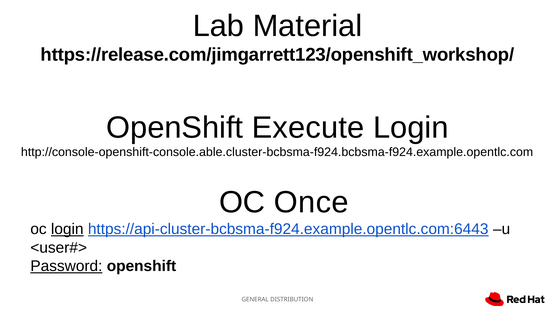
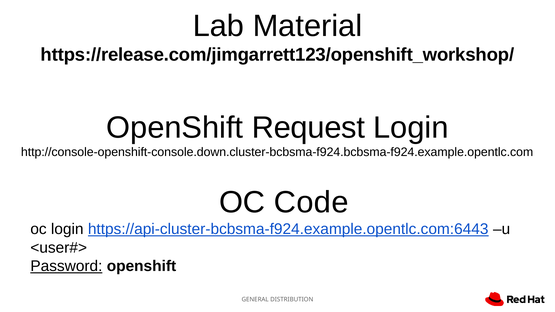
Execute: Execute -> Request (308, 128)
http://console-openshift-console.able.cluster-bcbsma-f924.bcbsma-f924.example.opentlc.com: http://console-openshift-console.able.cluster-bcbsma-f924.bcbsma-f924.example.opentlc.com -> http://console-openshift-console.down.cluster-bcbsma-f924.bcbsma-f924.example.opentlc.com (277, 152)
Once: Once -> Code (311, 203)
login underline: present -> none (67, 229)
